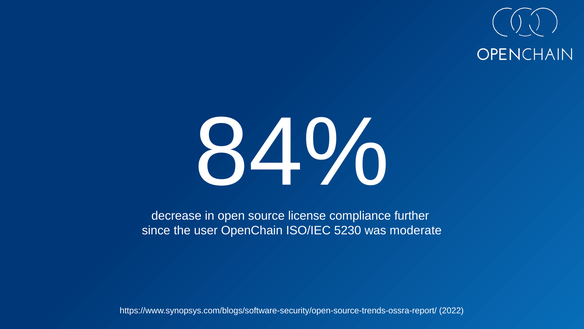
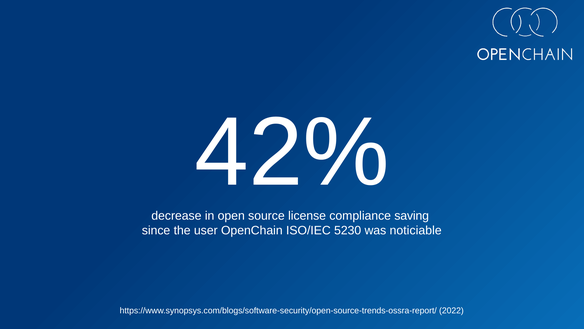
84%: 84% -> 42% (292, 152)
further: further -> saving (412, 216)
moderate: moderate -> noticiable (416, 230)
